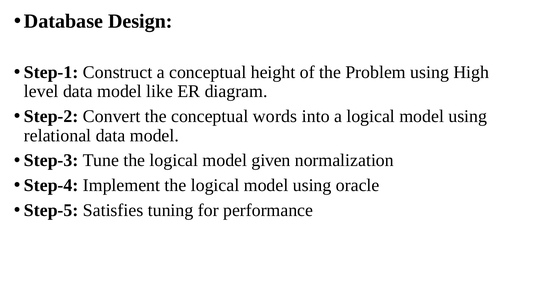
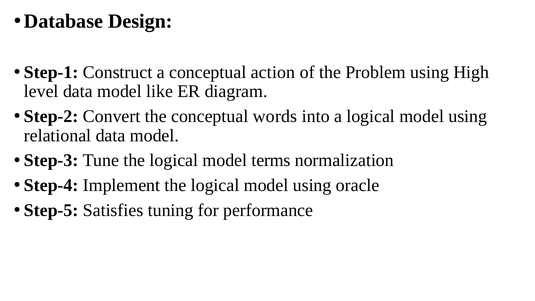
height: height -> action (273, 72)
given: given -> terms (271, 160)
